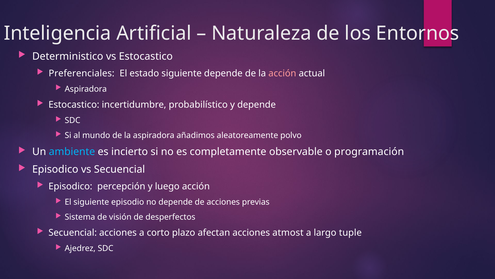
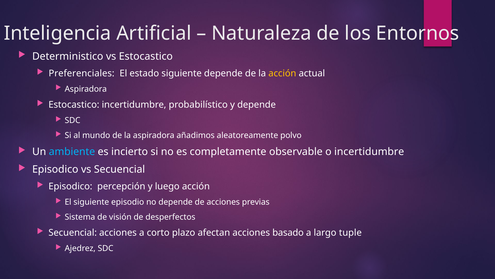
acción colour: pink -> yellow (282, 73)
o programación: programación -> incertidumbre (369, 152)
atmost: atmost -> basado (288, 232)
